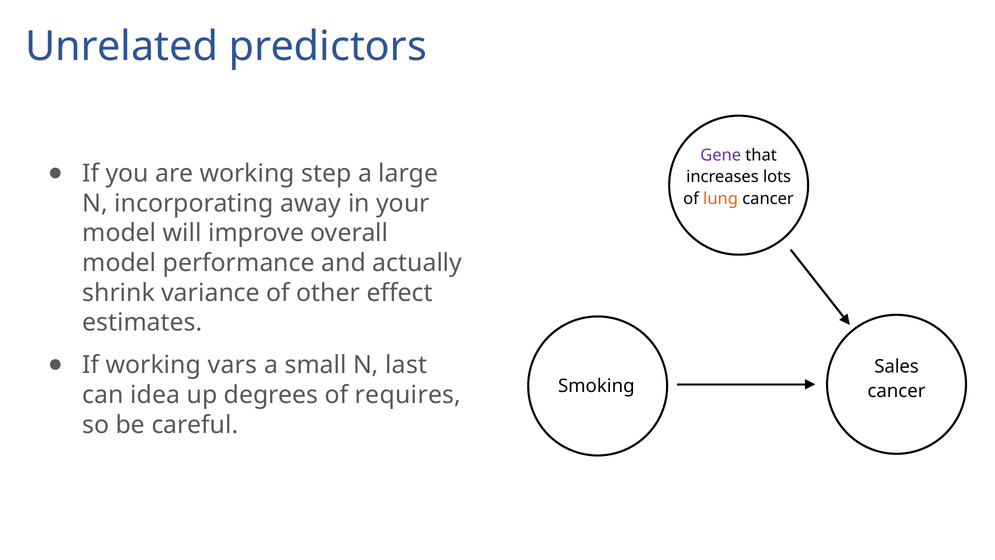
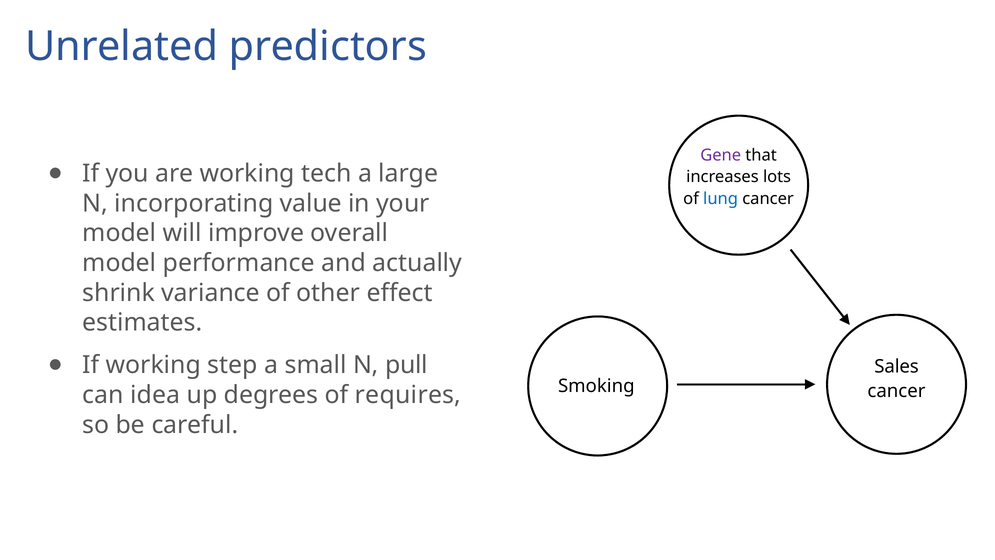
step: step -> tech (326, 173)
lung colour: orange -> blue (721, 199)
away: away -> value (311, 203)
vars: vars -> step (233, 365)
last: last -> pull (406, 365)
